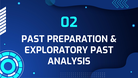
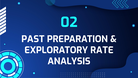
EXPLORATORY PAST: PAST -> RATE (102, 50)
